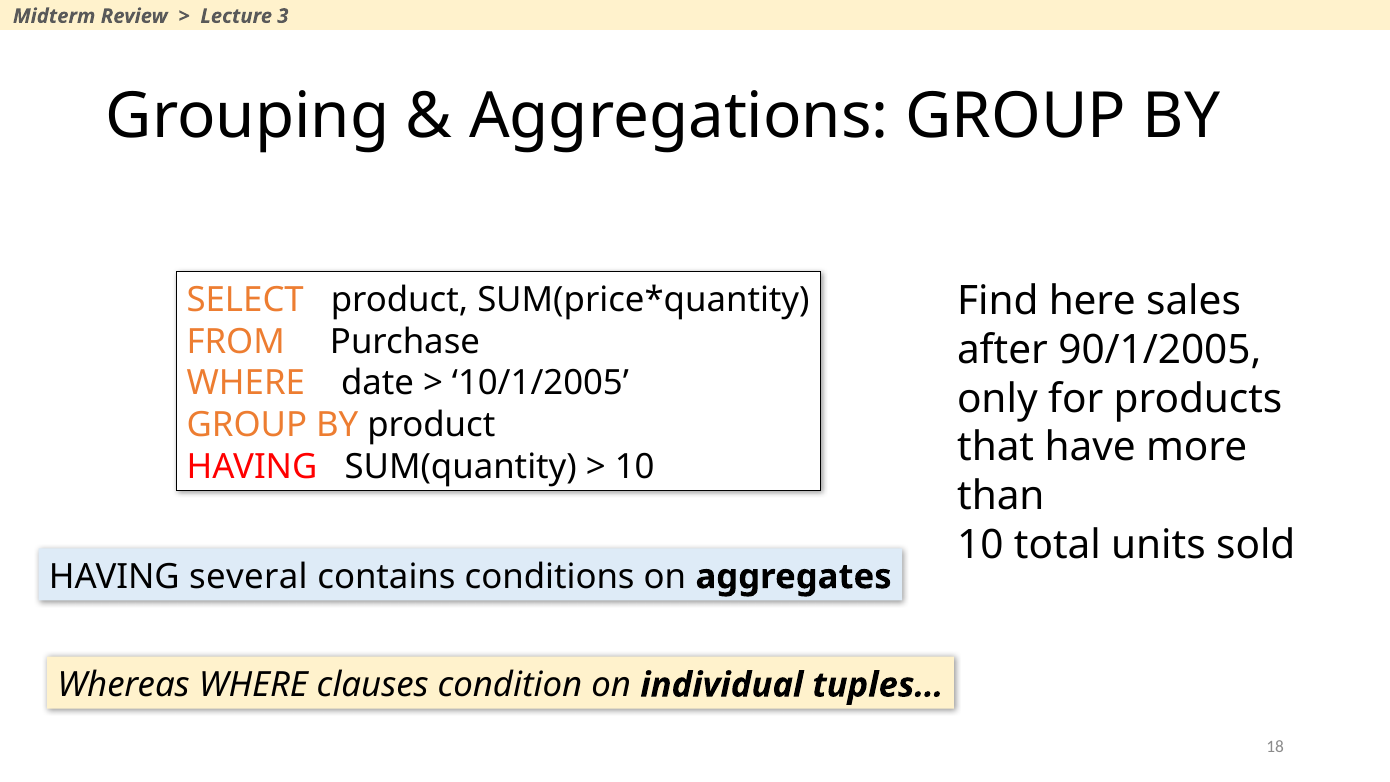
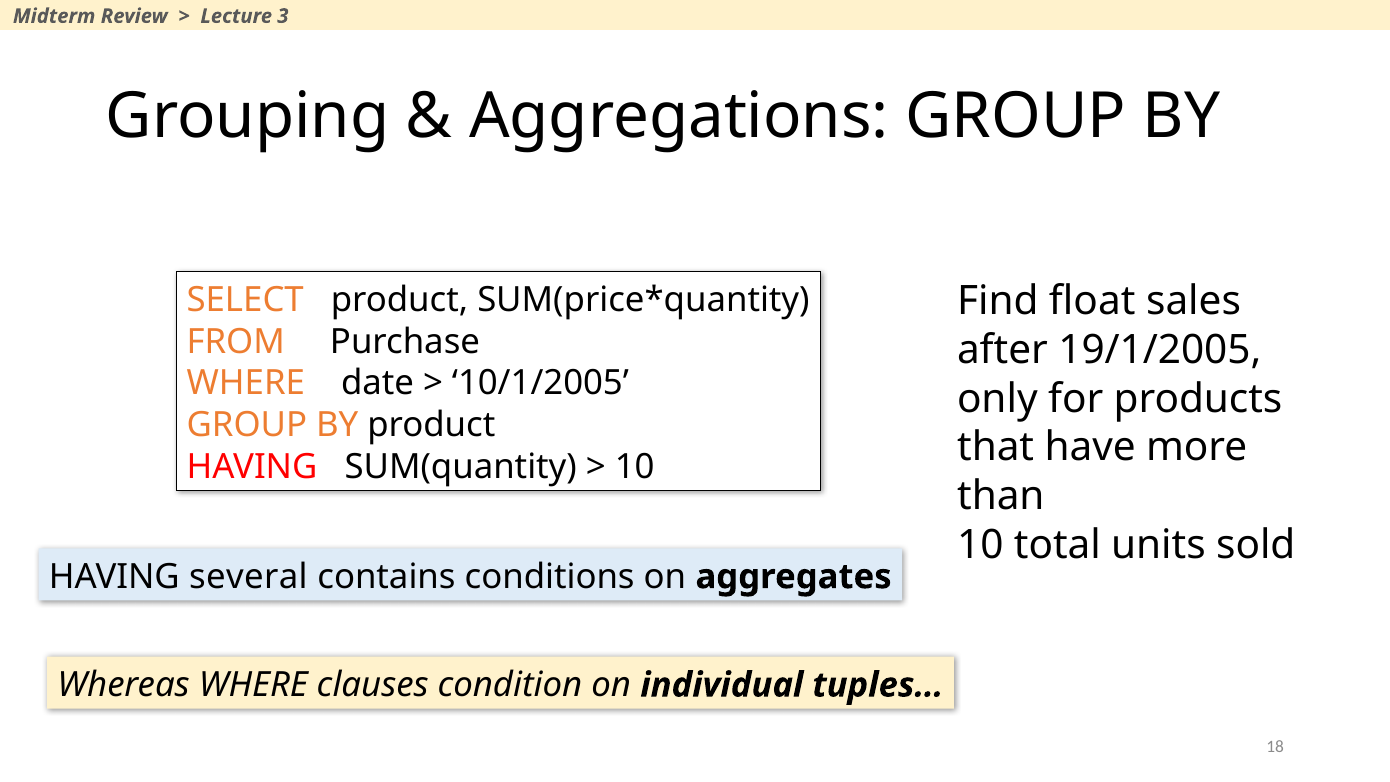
here: here -> float (1092, 301)
90/1/2005: 90/1/2005 -> 19/1/2005 (1160, 350)
